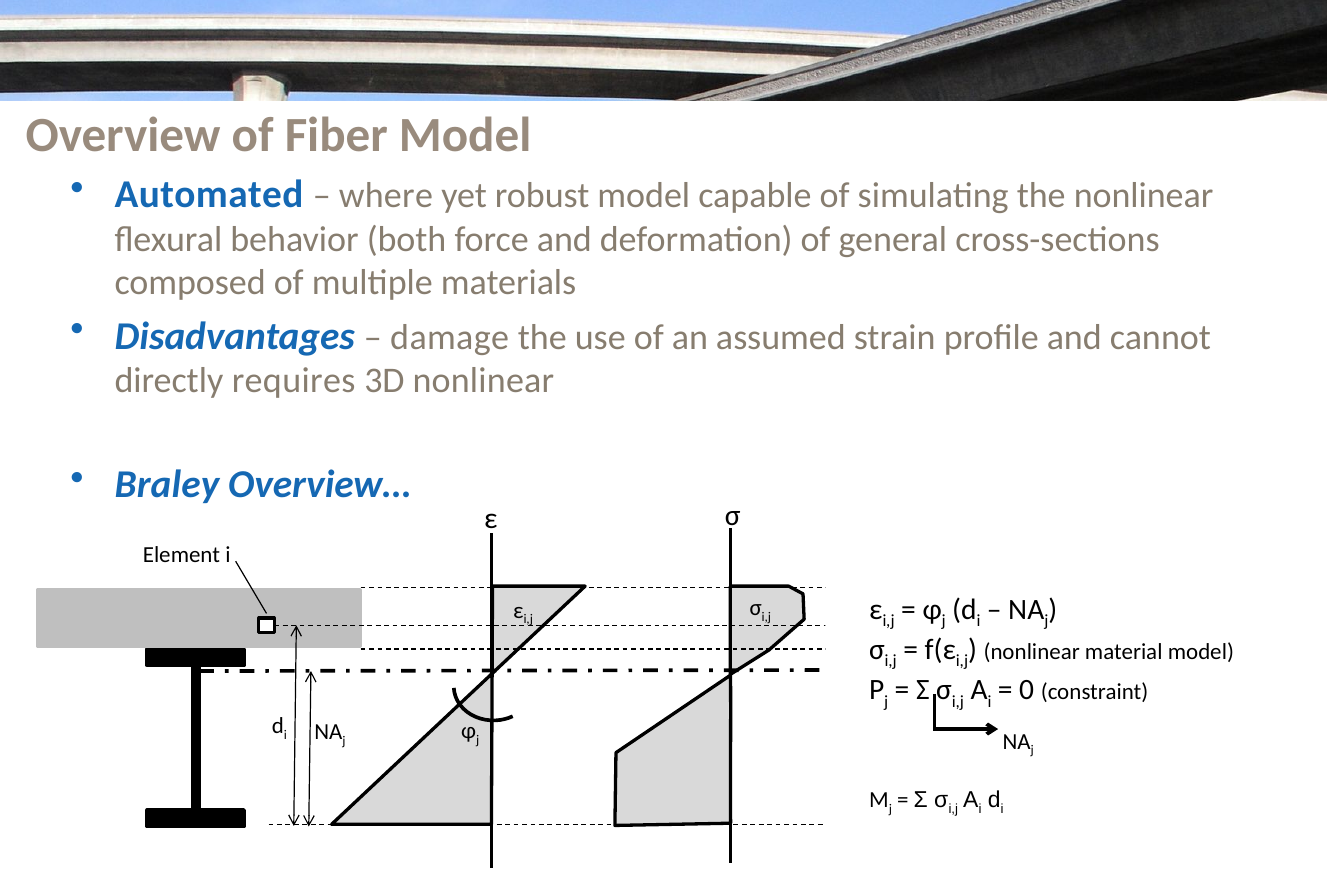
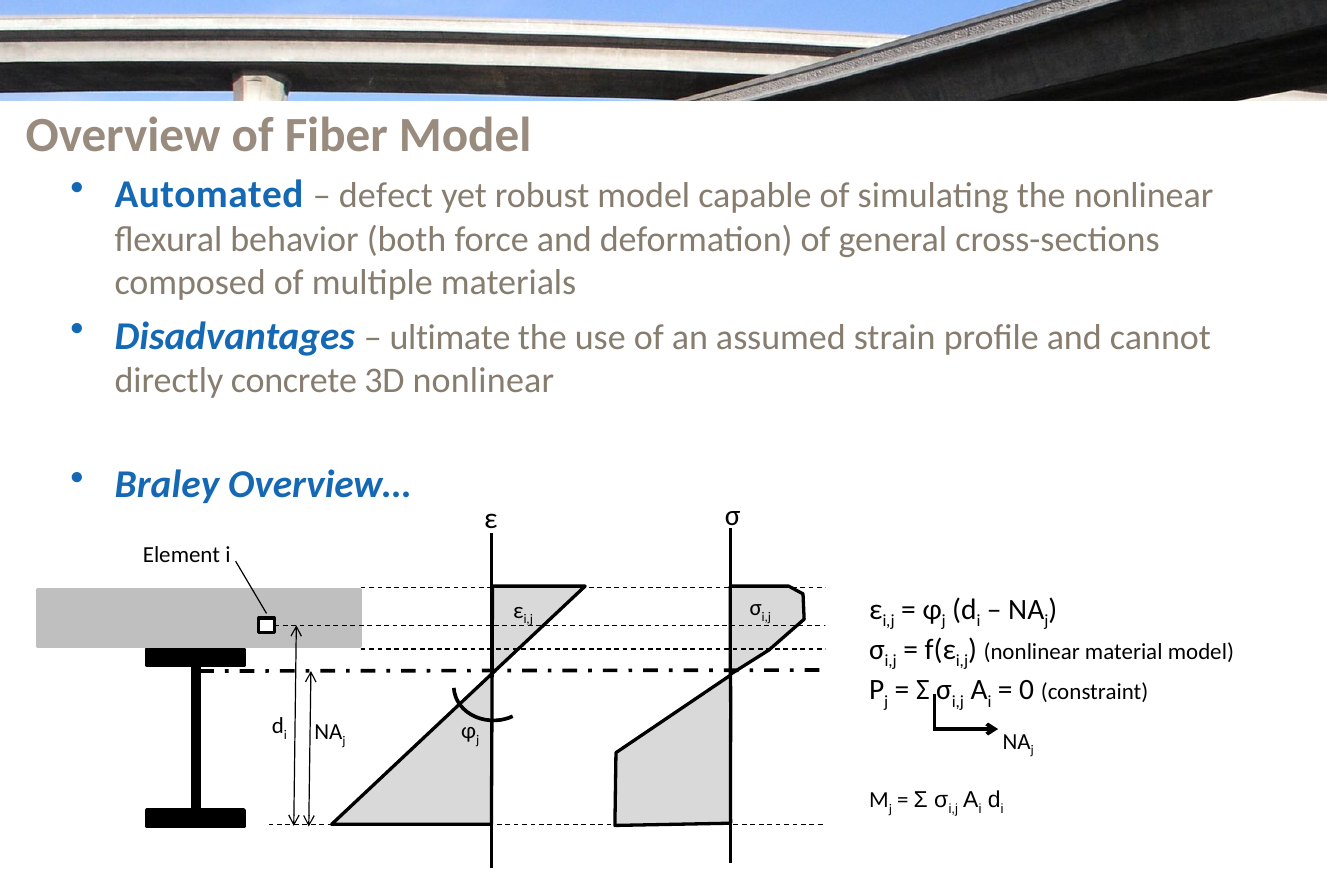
where: where -> defect (386, 196)
damage: damage -> ultimate (450, 337)
requires: requires -> concrete (294, 381)
